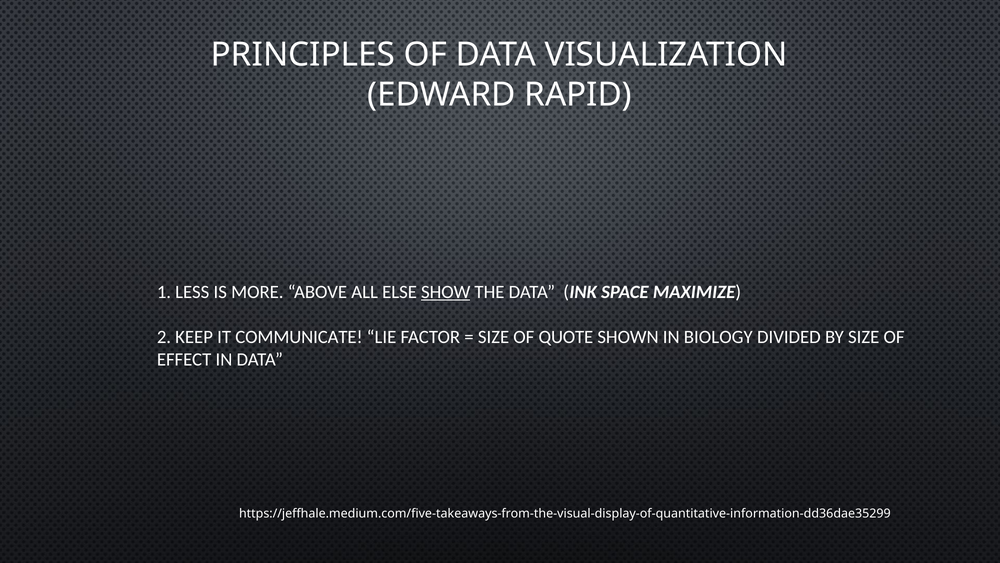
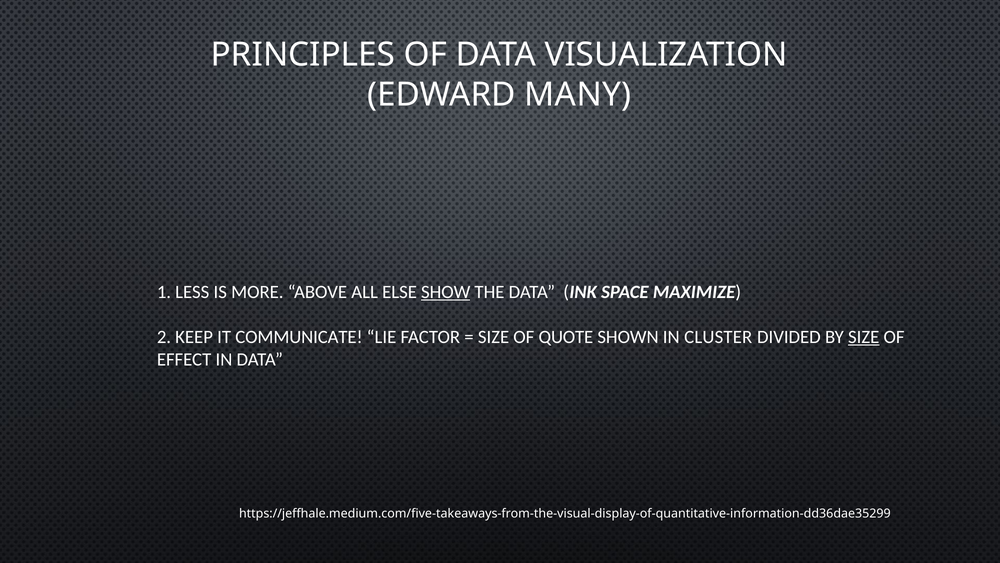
RAPID: RAPID -> MANY (578, 95)
BIOLOGY: BIOLOGY -> CLUSTER (718, 337)
SIZE underline: none -> present (864, 337)
